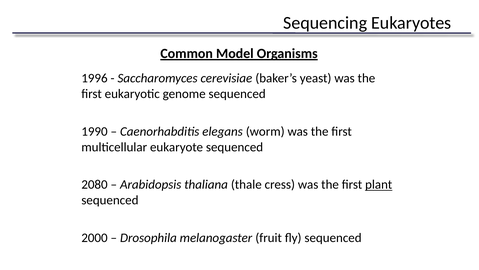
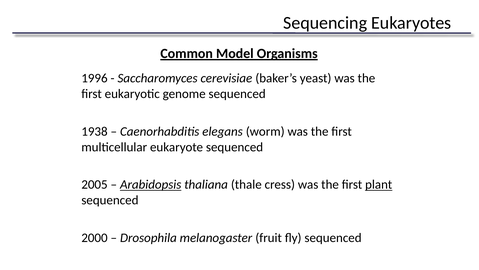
1990: 1990 -> 1938 (94, 131)
2080: 2080 -> 2005 (94, 184)
Arabidopsis underline: none -> present (151, 184)
